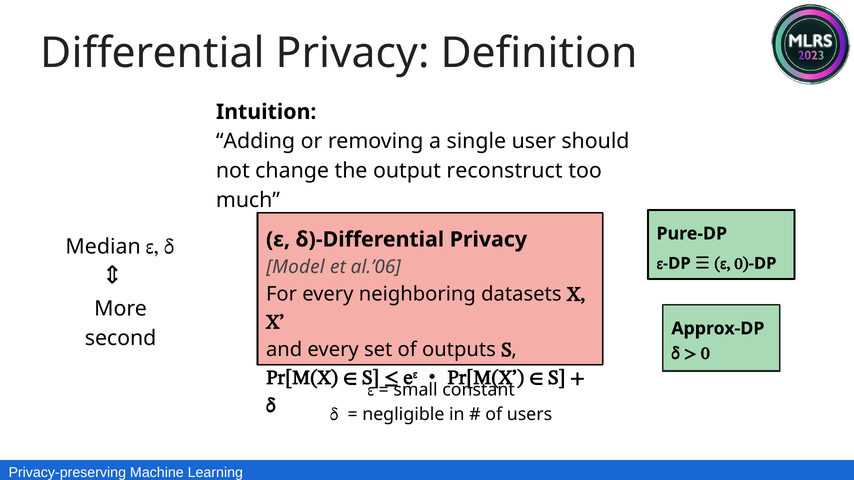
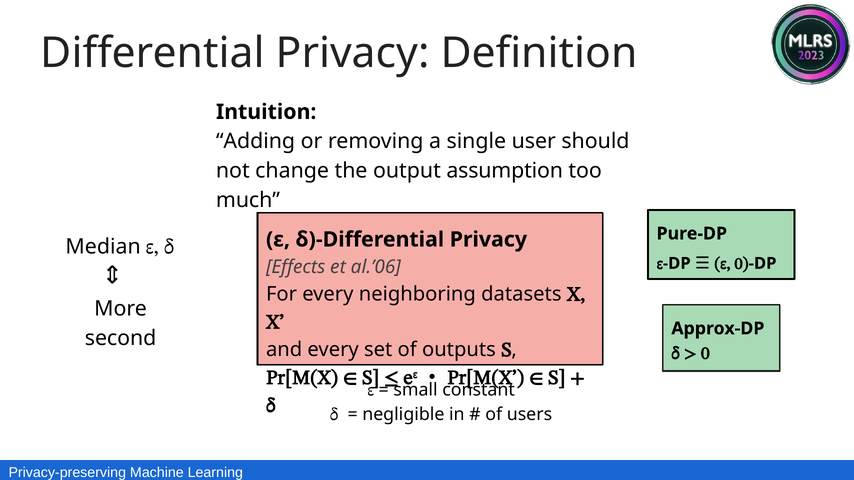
reconstruct: reconstruct -> assumption (505, 171)
Model: Model -> Effects (296, 267)
